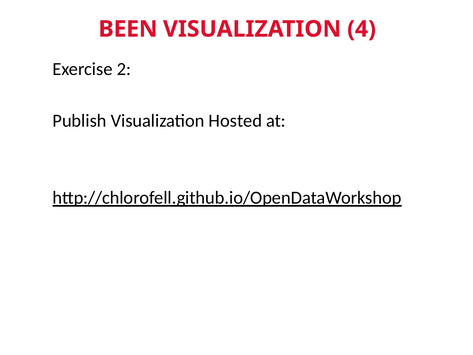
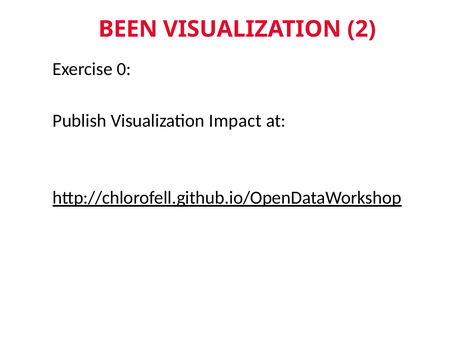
4: 4 -> 2 (362, 29)
2: 2 -> 0 (124, 69)
Hosted: Hosted -> Impact (235, 121)
